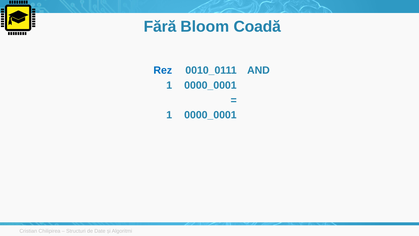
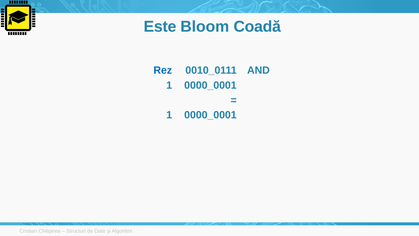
Fără: Fără -> Este (160, 27)
